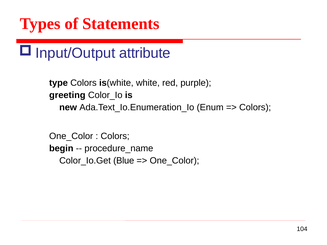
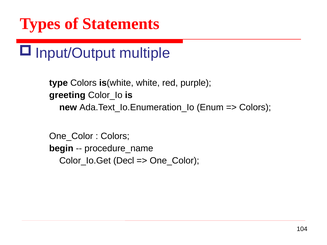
attribute: attribute -> multiple (145, 53)
Blue: Blue -> Decl (124, 161)
